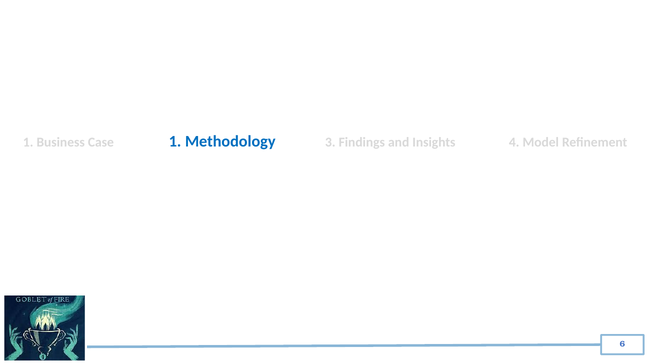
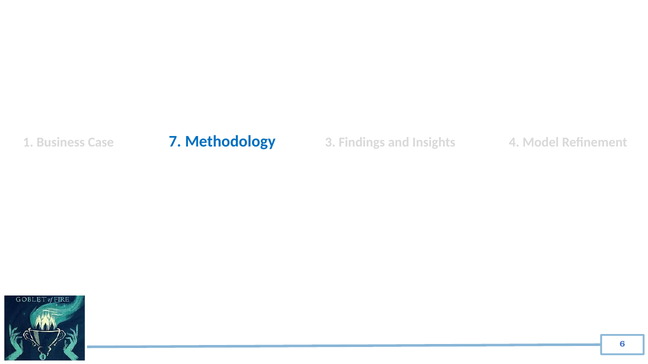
Case 1: 1 -> 7 (175, 141)
